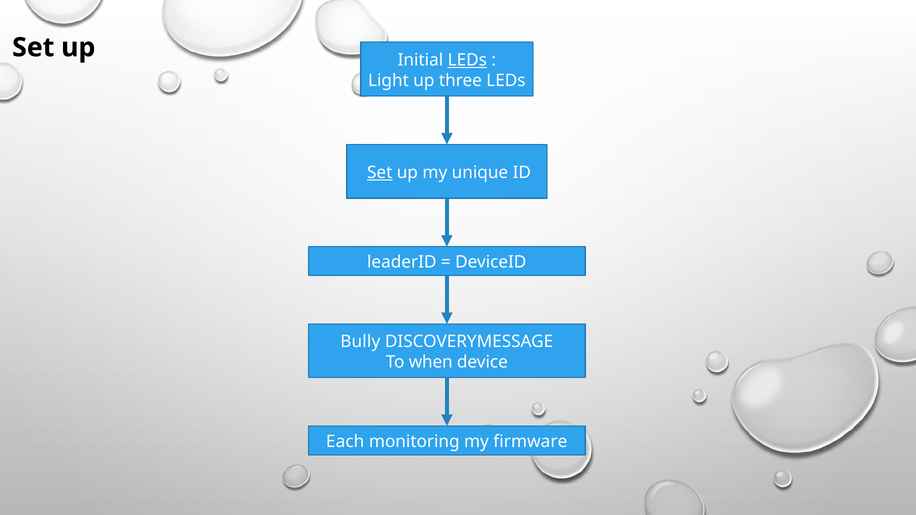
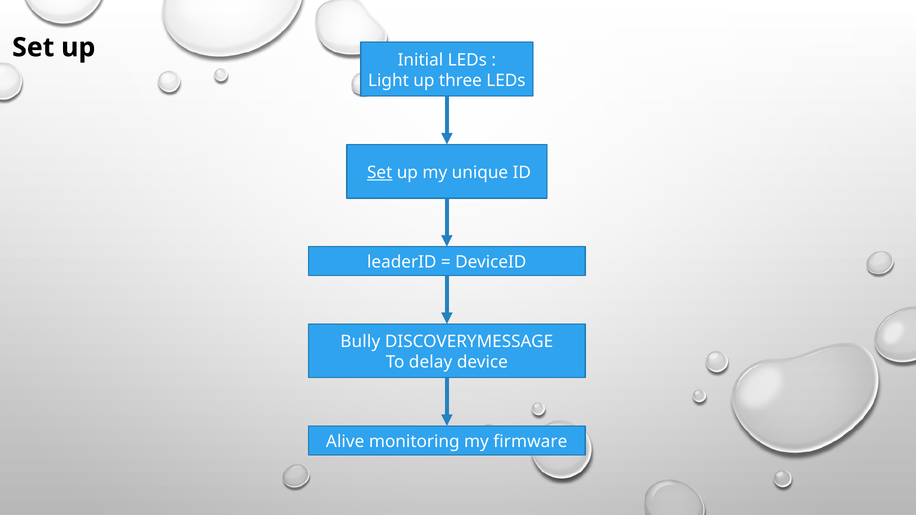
LEDs underline: present -> none (467, 60)
when: when -> delay (431, 362)
Each: Each -> Alive (345, 442)
